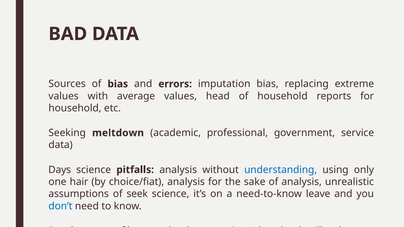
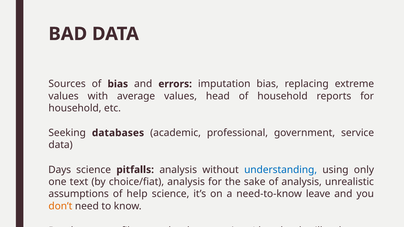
Seeking meltdown: meltdown -> databases (118, 133)
hair: hair -> text (79, 182)
seek: seek -> help (137, 194)
don’t colour: blue -> orange (60, 206)
